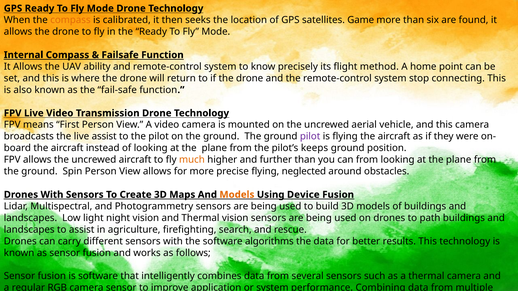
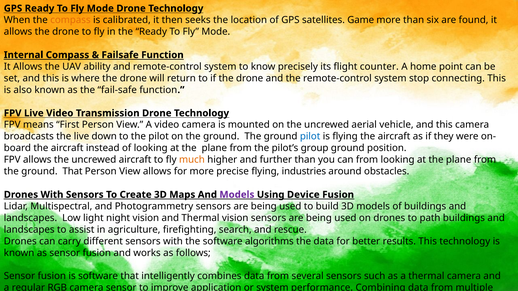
method: method -> counter (379, 67)
live assist: assist -> down (104, 137)
pilot colour: purple -> blue (310, 137)
keeps: keeps -> group (315, 148)
ground Spin: Spin -> That (72, 172)
neglected: neglected -> industries (304, 172)
Models colour: orange -> purple (237, 195)
